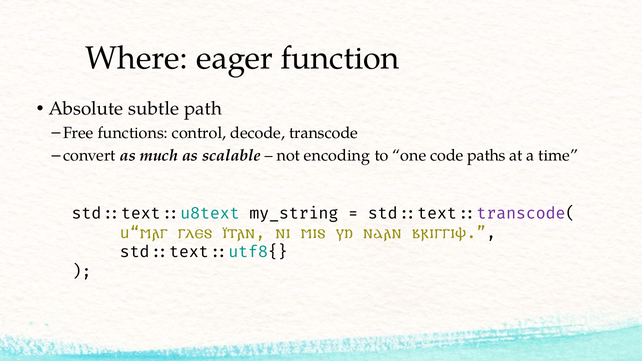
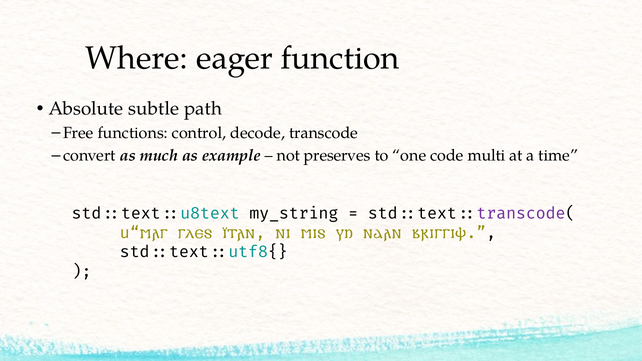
scalable: scalable -> example (231, 156)
encoding: encoding -> preserves (337, 156)
paths: paths -> multi (486, 156)
